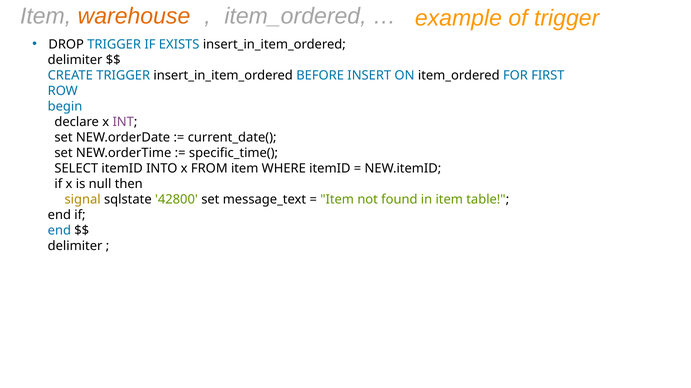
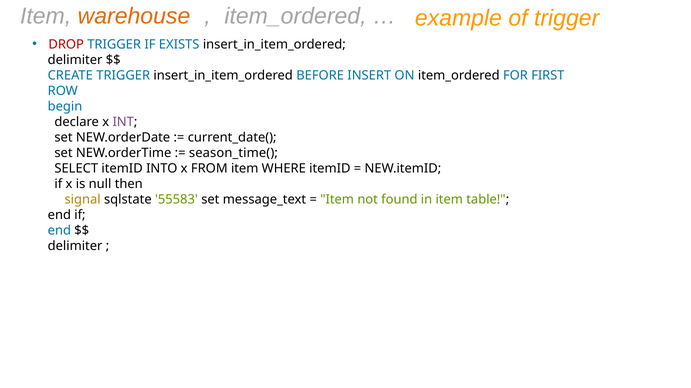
DROP colour: black -> red (66, 44)
specific_time(: specific_time( -> season_time( (233, 153)
42800: 42800 -> 55583 (176, 200)
